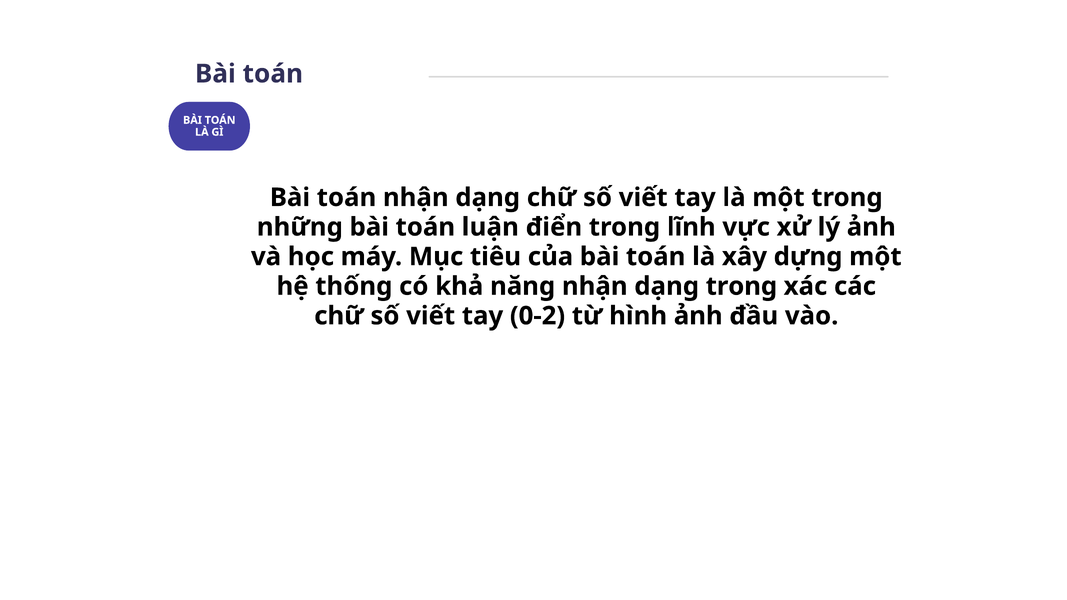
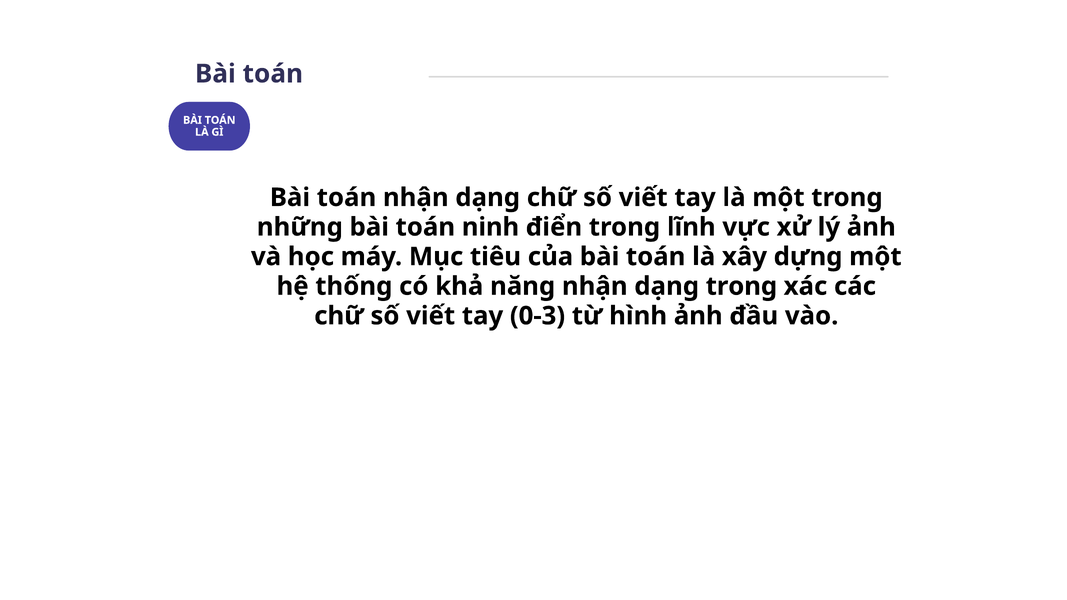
luận: luận -> ninh (490, 227)
0-2: 0-2 -> 0-3 (537, 316)
